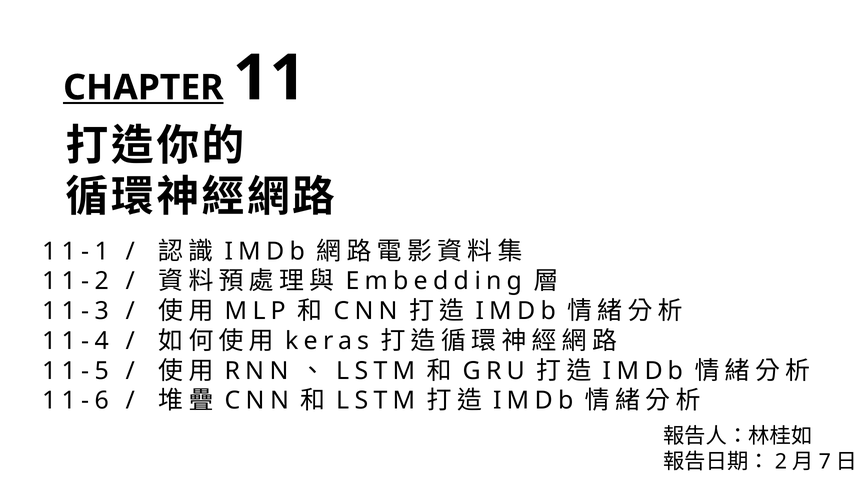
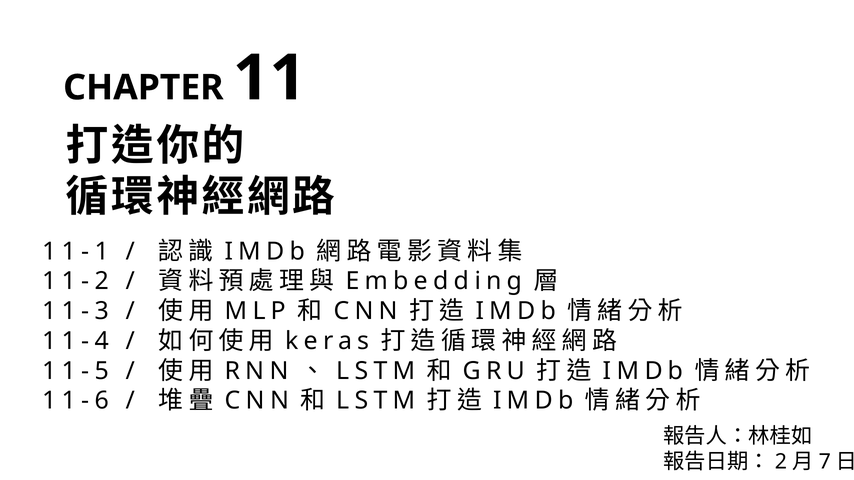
CHAPTER underline: present -> none (143, 88)
